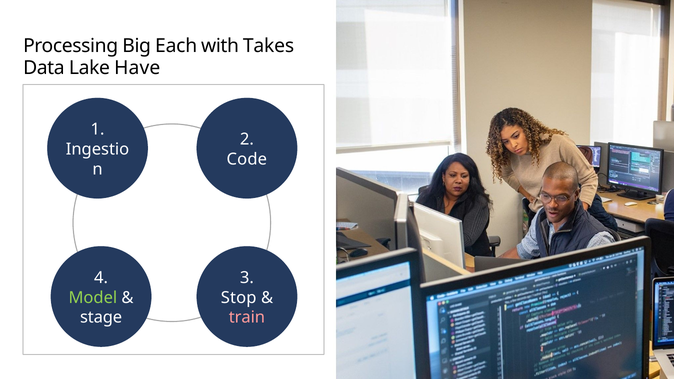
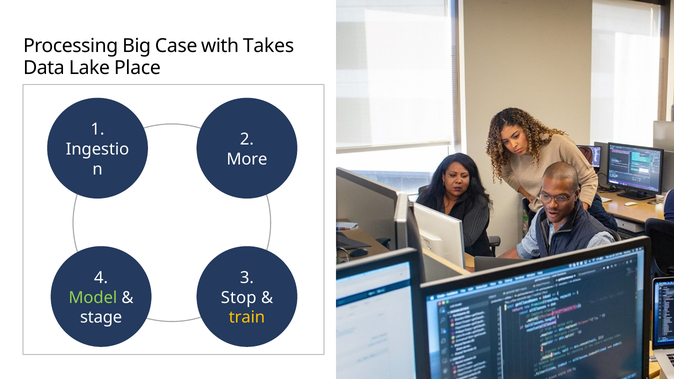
Each: Each -> Case (176, 46)
Have: Have -> Place (137, 68)
Code: Code -> More (247, 159)
train colour: pink -> yellow (247, 318)
